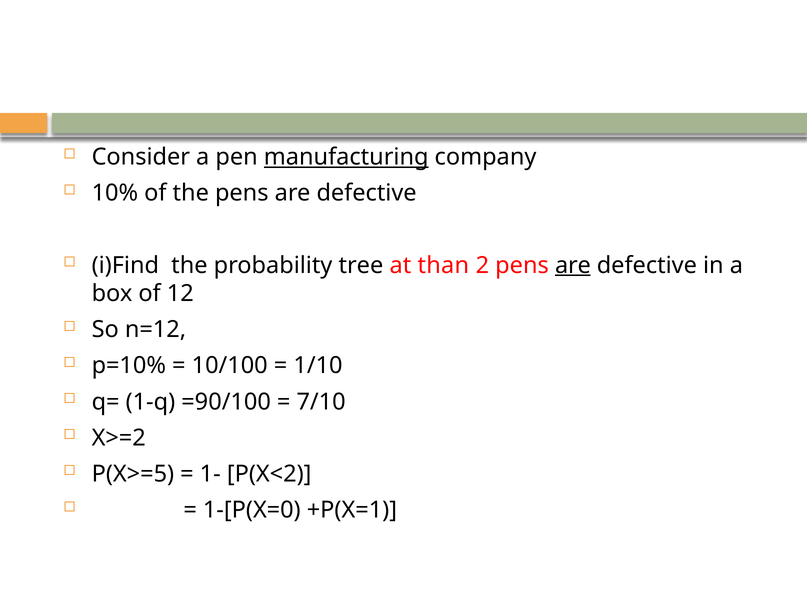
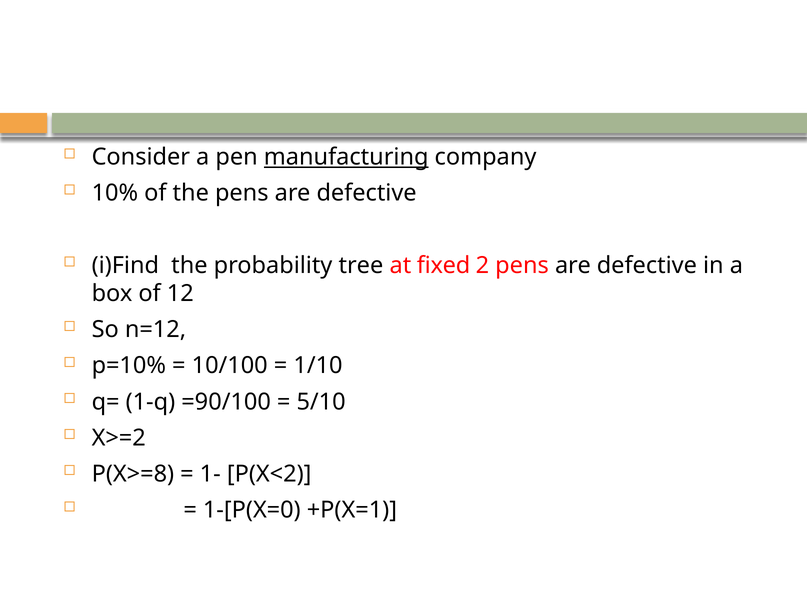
than: than -> fixed (444, 265)
are underline: present -> none (573, 265)
7/10: 7/10 -> 5/10 (321, 402)
P(X>=5: P(X>=5 -> P(X>=8 (133, 474)
